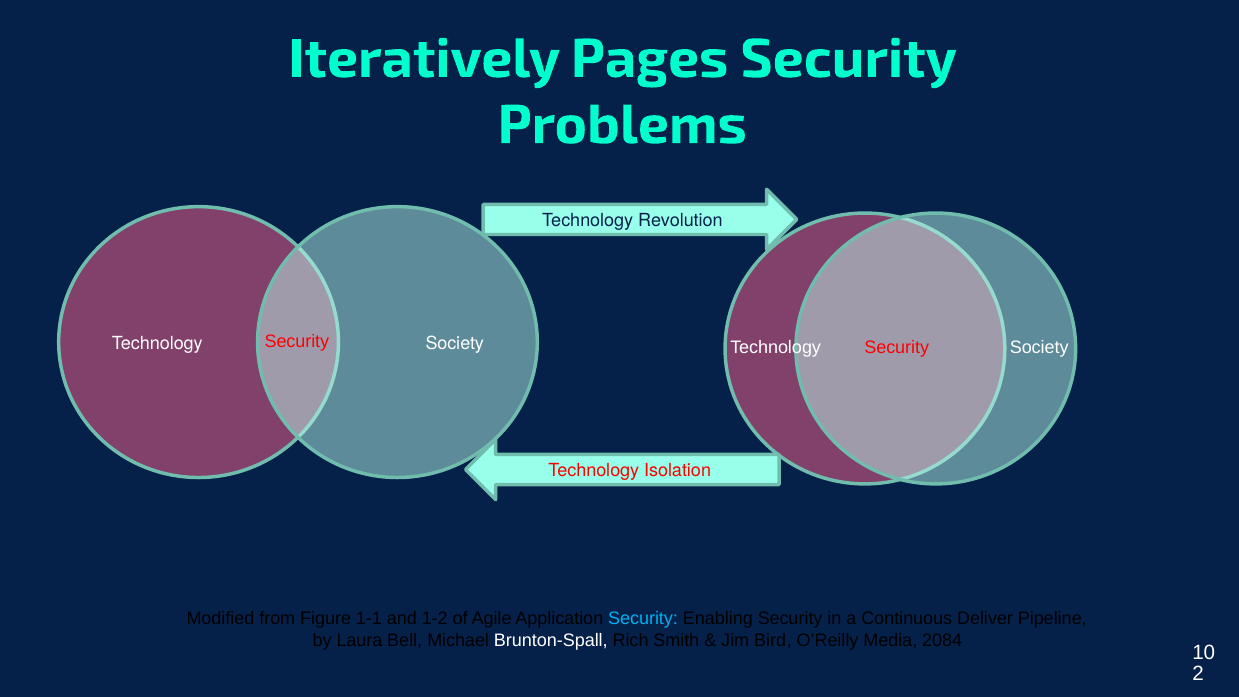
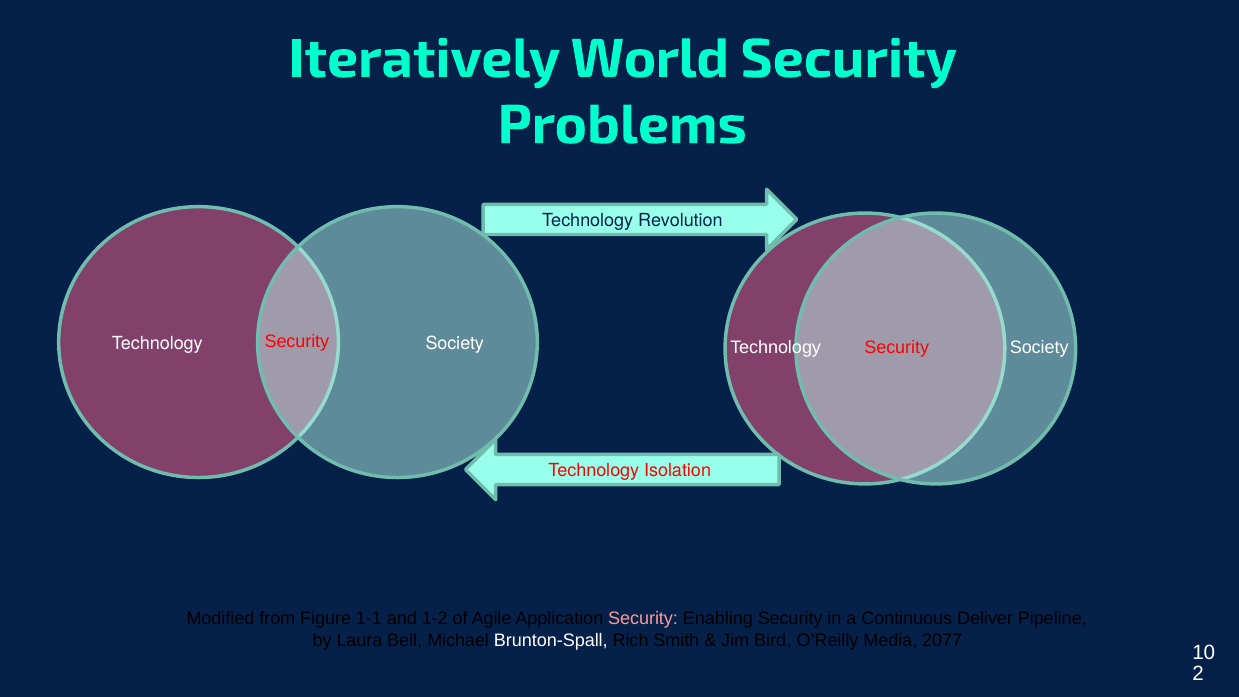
Pages: Pages -> World (650, 59)
Security colour: light blue -> pink (643, 619)
2084: 2084 -> 2077 (942, 640)
